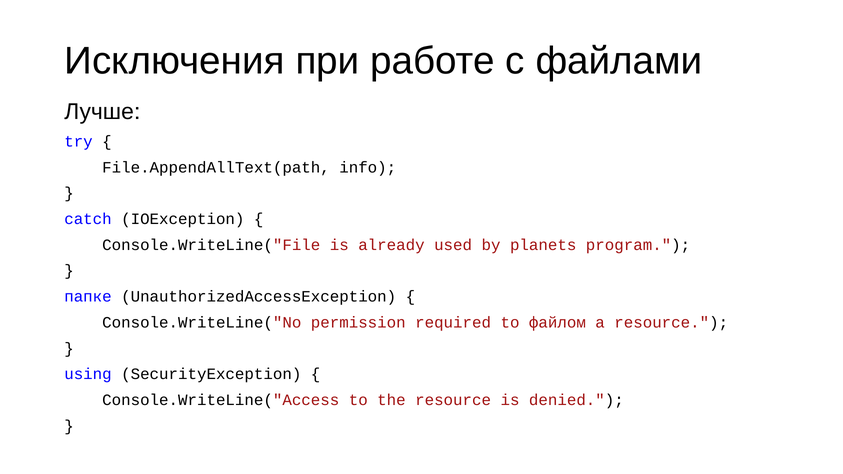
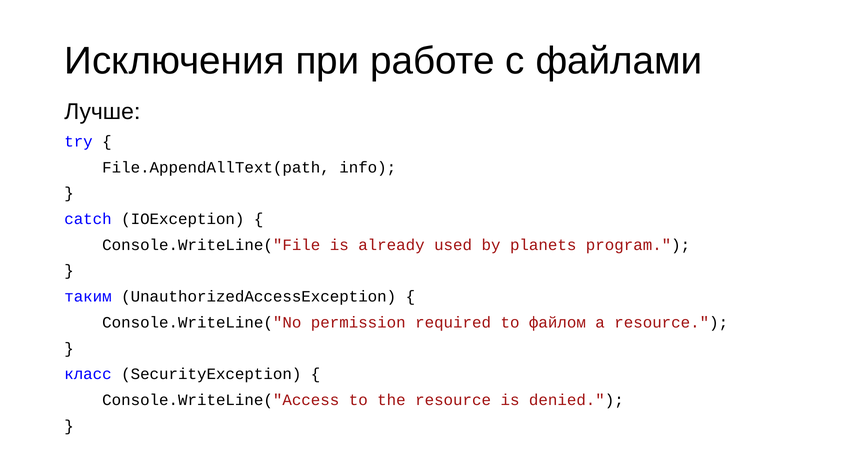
папке: папке -> таким (88, 297)
using: using -> класс (88, 374)
